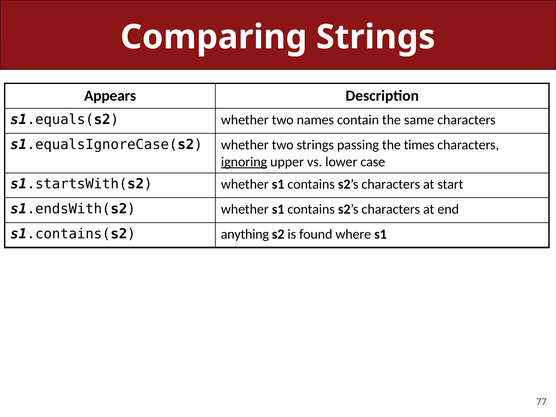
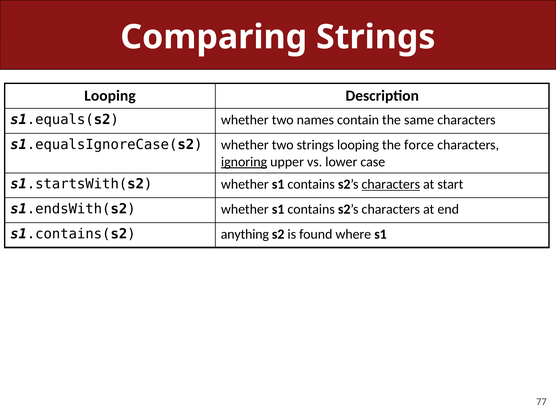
Appears: Appears -> Looping (110, 96)
two strings passing: passing -> looping (358, 145)
times: times -> force (419, 145)
characters underline: none -> present (391, 184)
